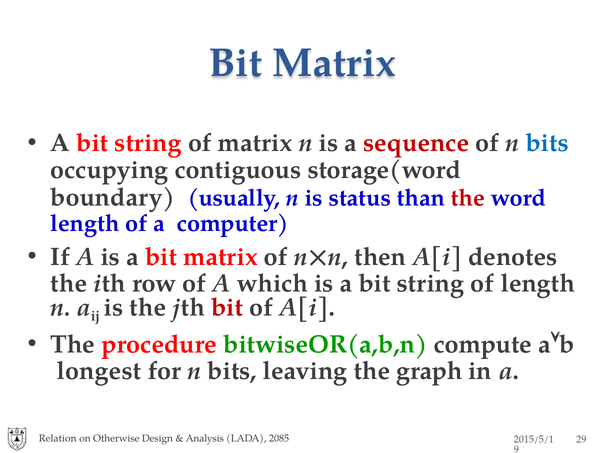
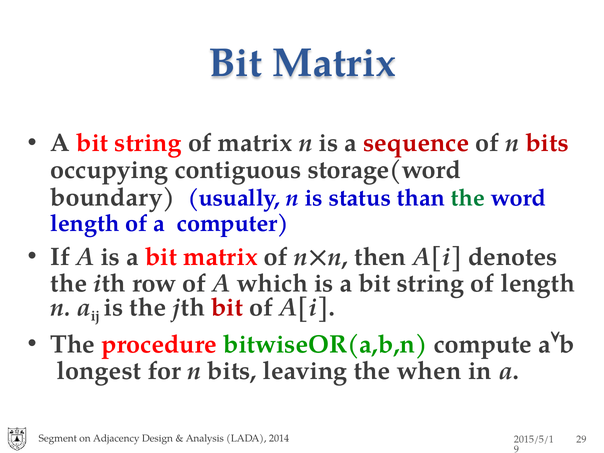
bits colour: blue -> red (547, 143)
the colour: red -> green (468, 198)
graph: graph -> when (429, 371)
Relation: Relation -> Segment (58, 438)
Otherwise: Otherwise -> Adjacency (116, 438)
2085: 2085 -> 2014 (279, 438)
